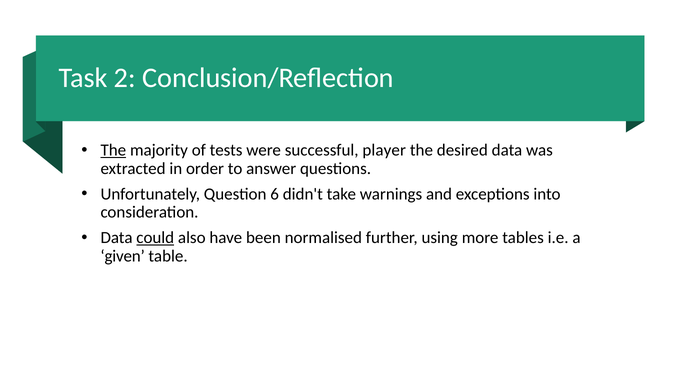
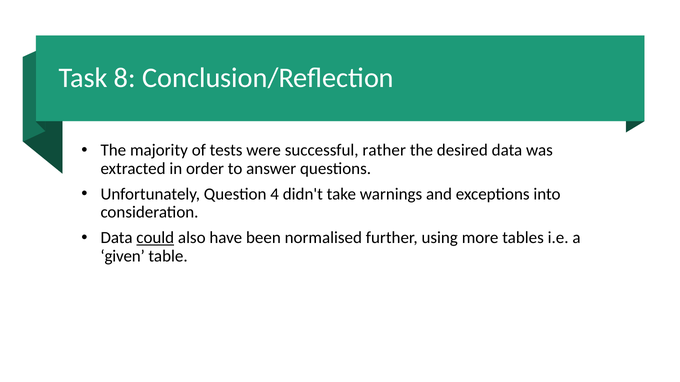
2: 2 -> 8 (125, 78)
The underline: present -> none (113, 151)
player: player -> rather (384, 151)
6: 6 -> 4 (275, 194)
